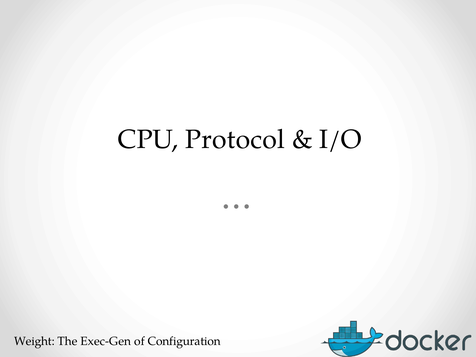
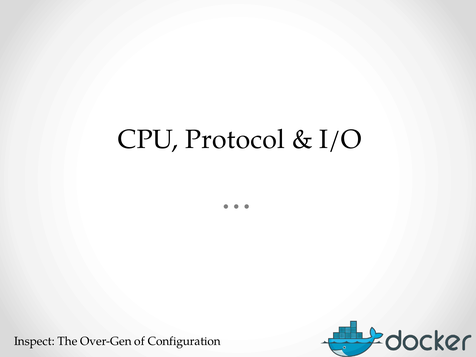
Weight: Weight -> Inspect (34, 341)
Exec-Gen: Exec-Gen -> Over-Gen (106, 341)
